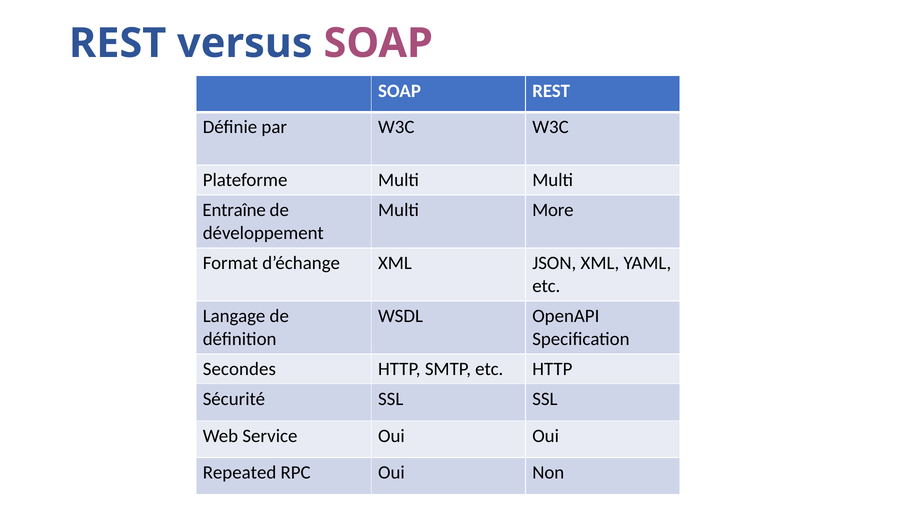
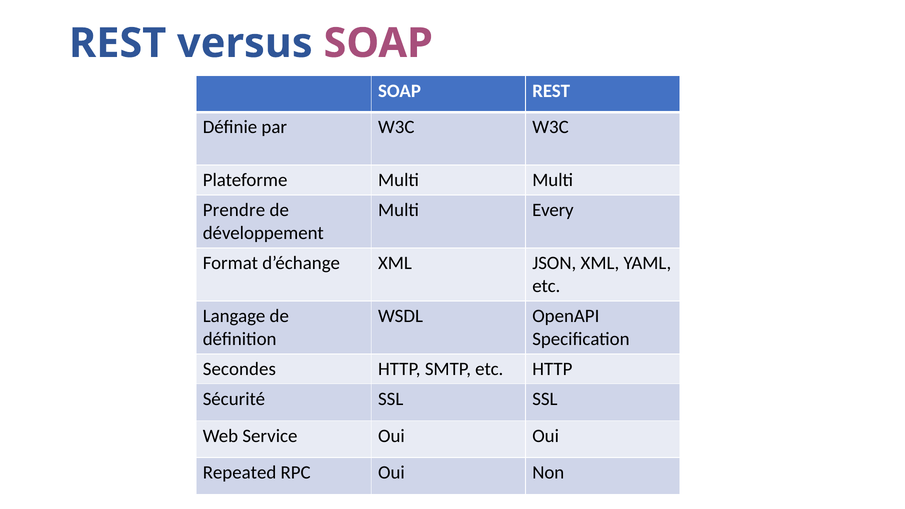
Entraîne: Entraîne -> Prendre (234, 210)
More: More -> Every (553, 210)
